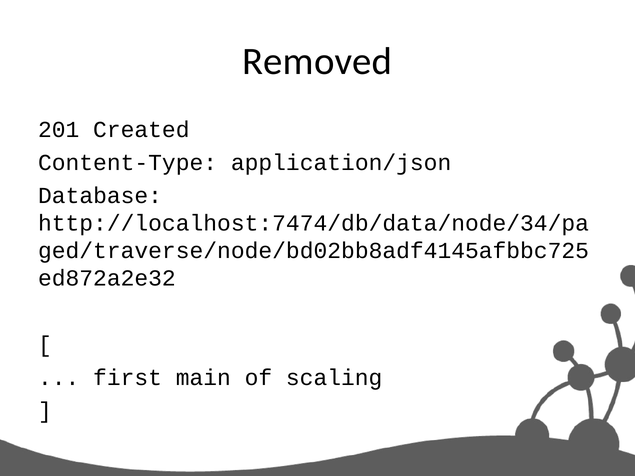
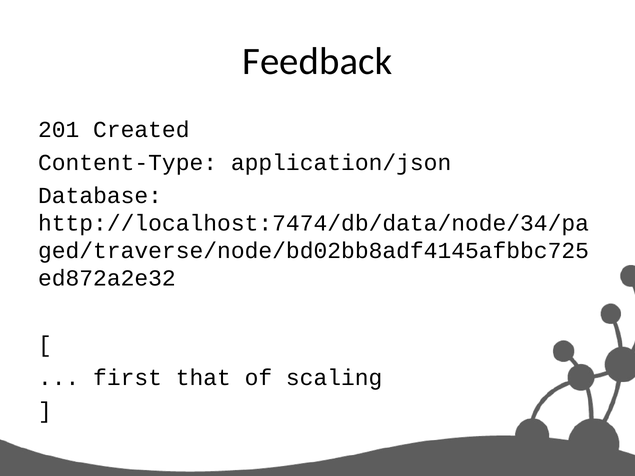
Removed: Removed -> Feedback (317, 61)
main: main -> that (203, 378)
